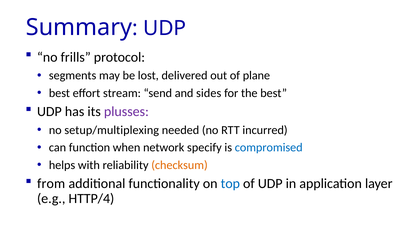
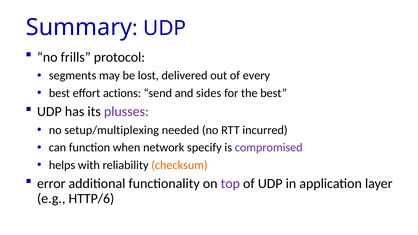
plane: plane -> every (256, 76)
stream: stream -> actions (122, 93)
compromised colour: blue -> purple (269, 148)
from: from -> error (51, 184)
top colour: blue -> purple (230, 184)
HTTP/4: HTTP/4 -> HTTP/6 (91, 199)
